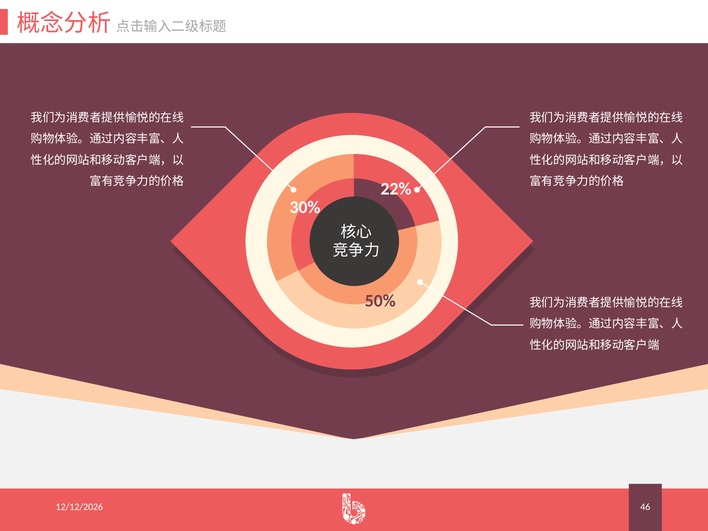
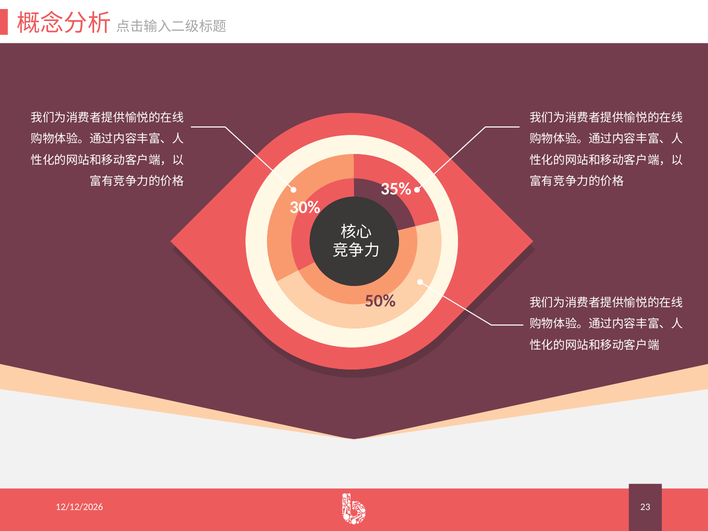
22%: 22% -> 35% (396, 189)
46: 46 -> 23 (645, 507)
